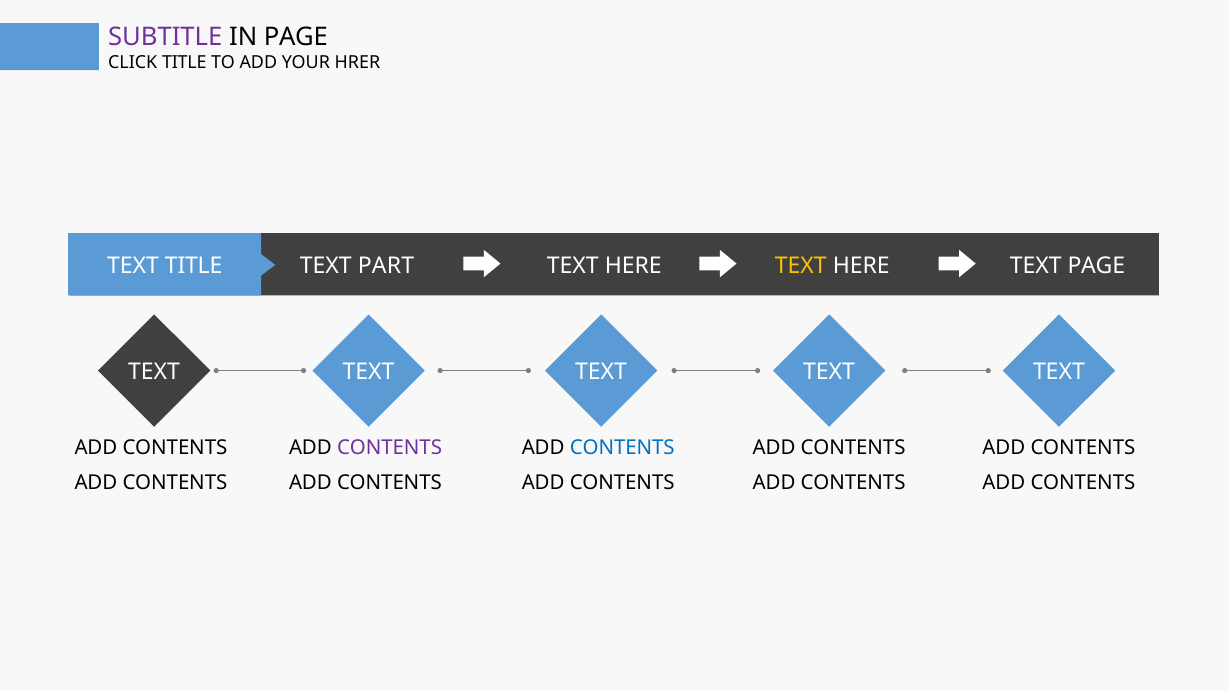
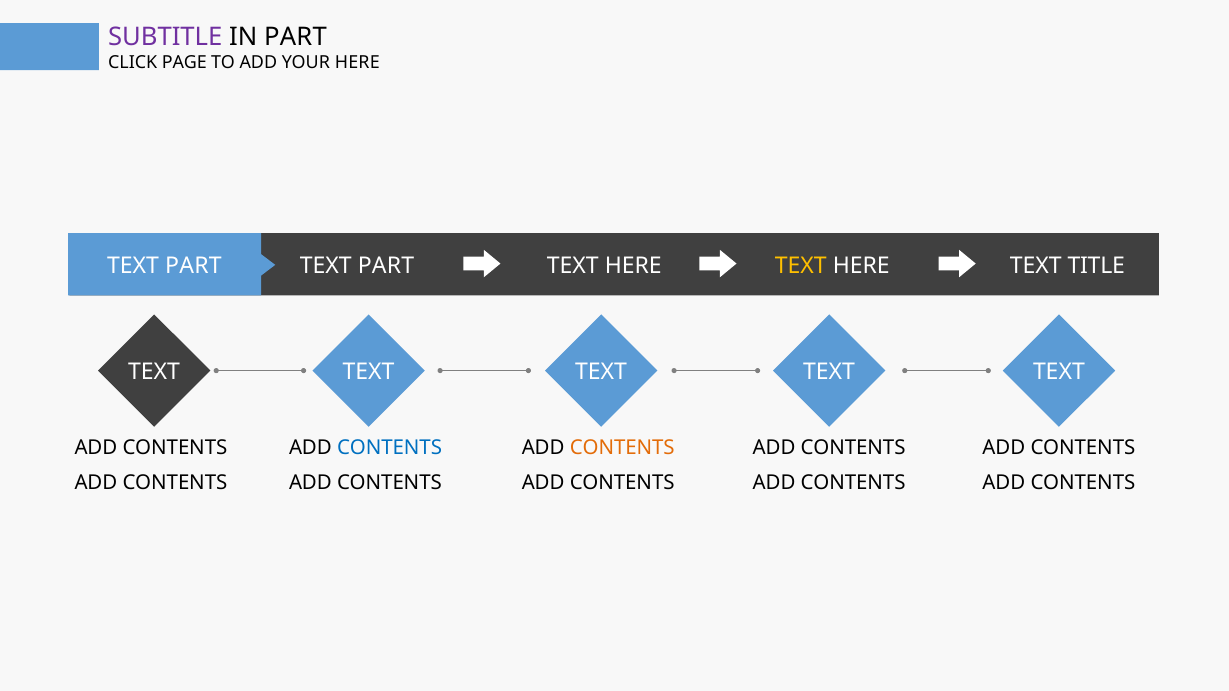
IN PAGE: PAGE -> PART (296, 37)
CLICK TITLE: TITLE -> PAGE (184, 63)
YOUR HRER: HRER -> HERE (357, 63)
TITLE: TITLE -> PART (193, 266)
TEXT PAGE: PAGE -> TITLE (1096, 266)
CONTENTS colour: purple -> blue (390, 448)
CONTENTS colour: blue -> orange (622, 448)
